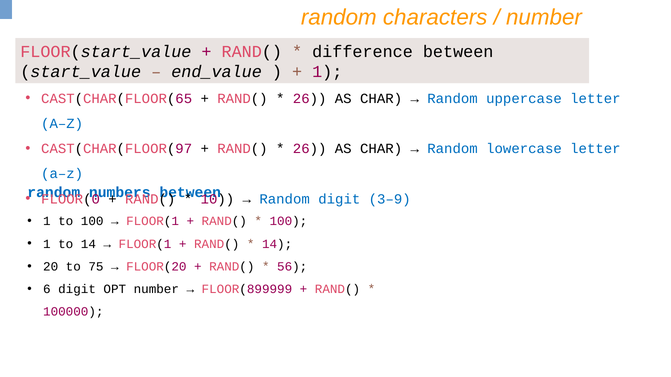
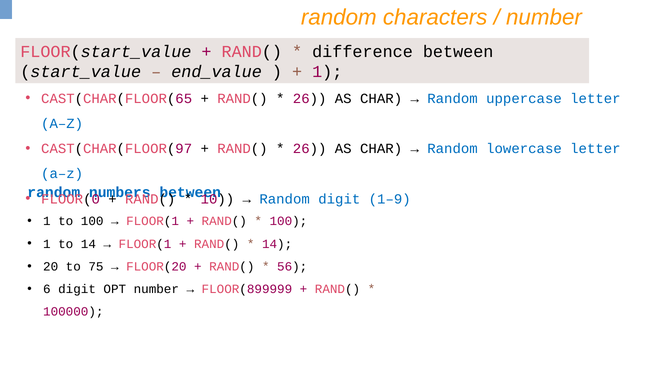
3–9: 3–9 -> 1–9 (390, 199)
